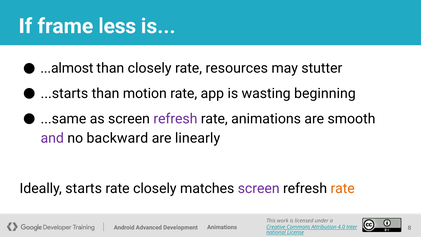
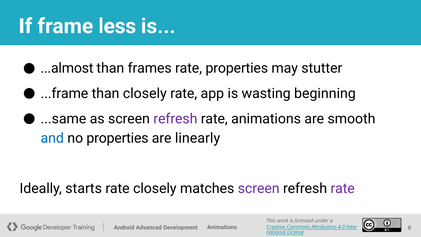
than closely: closely -> frames (150, 68)
rate resources: resources -> properties (237, 68)
...starts: ...starts -> ...frame (64, 93)
than motion: motion -> closely (145, 93)
and colour: purple -> blue (52, 138)
no backward: backward -> properties (117, 138)
rate colour: orange -> purple (343, 188)
